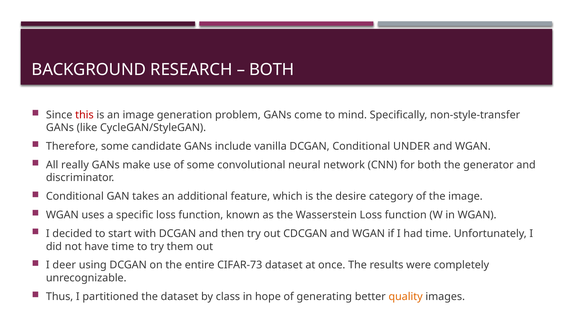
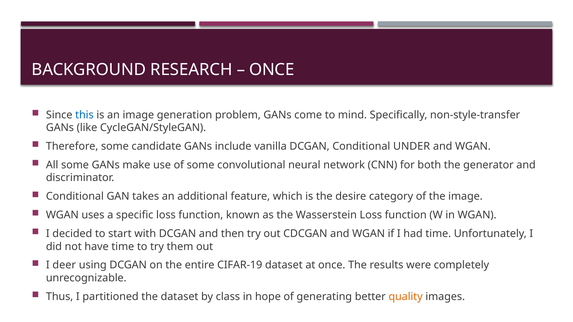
BOTH: BOTH -> ONCE (272, 70)
this colour: red -> blue (84, 115)
All really: really -> some (75, 165)
CIFAR-73: CIFAR-73 -> CIFAR-19 (240, 265)
